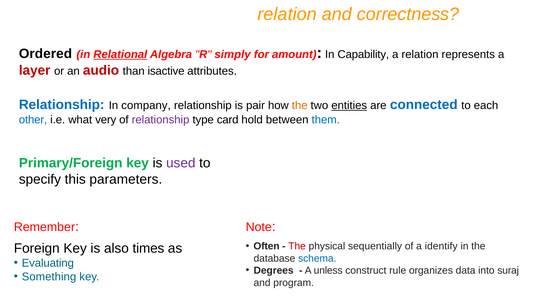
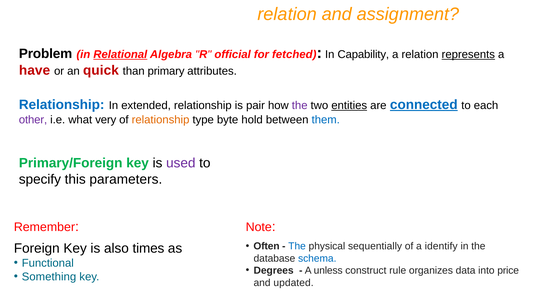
correctness: correctness -> assignment (408, 14)
Ordered: Ordered -> Problem (46, 54)
simply: simply -> official (233, 55)
amount: amount -> fetched (294, 55)
represents underline: none -> present (468, 55)
layer: layer -> have (35, 71)
audio: audio -> quick (101, 71)
isactive: isactive -> primary (166, 71)
company: company -> extended (146, 106)
the colour: orange -> purple (300, 106)
connected underline: none -> present (424, 105)
other colour: blue -> purple (33, 120)
relationship colour: purple -> orange (161, 120)
card: card -> byte (228, 120)
The colour: red -> blue (297, 246)
Evaluating: Evaluating -> Functional (48, 263)
suraj: suraj -> price (508, 271)
program: program -> updated (294, 283)
